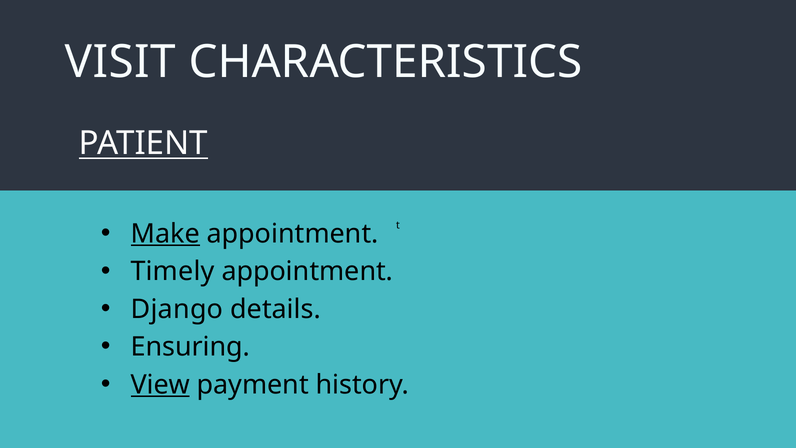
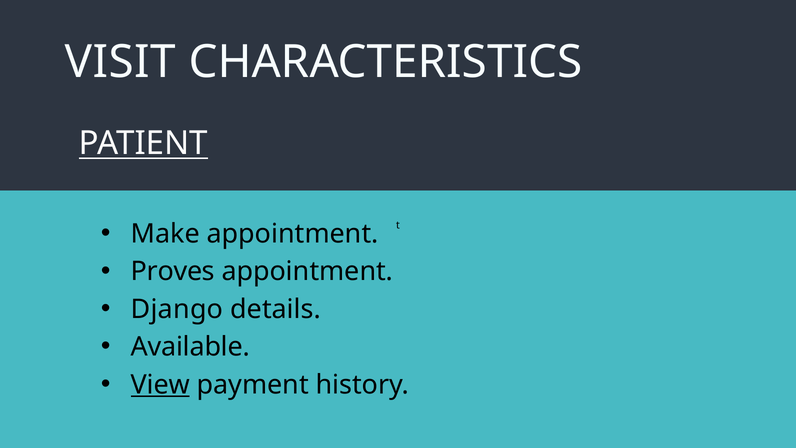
Make underline: present -> none (165, 234)
Timely: Timely -> Proves (173, 271)
Ensuring: Ensuring -> Available (190, 347)
